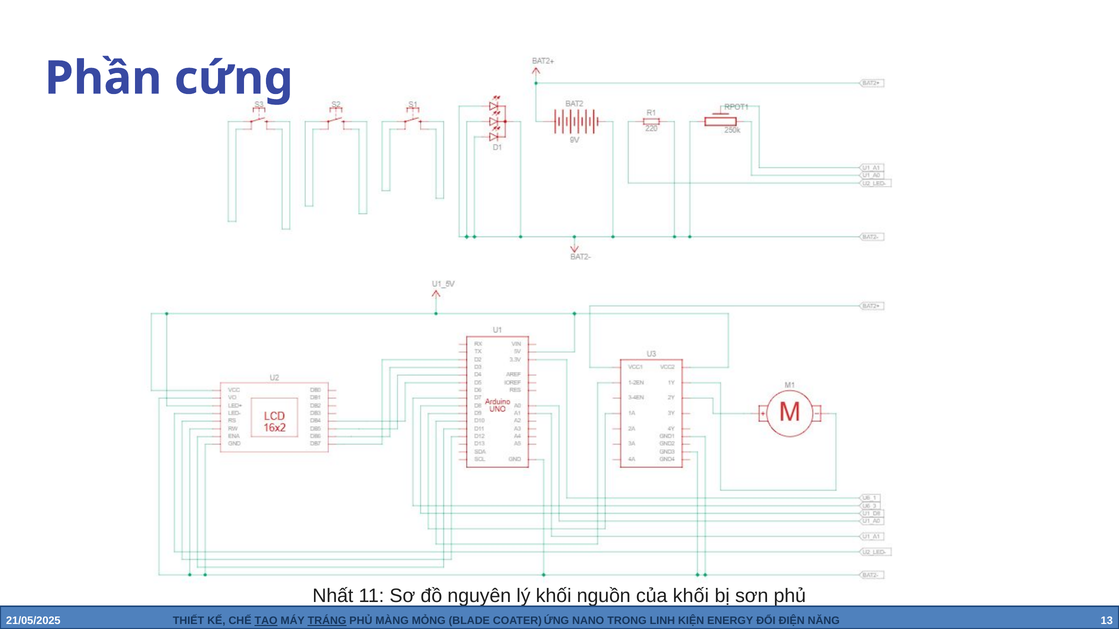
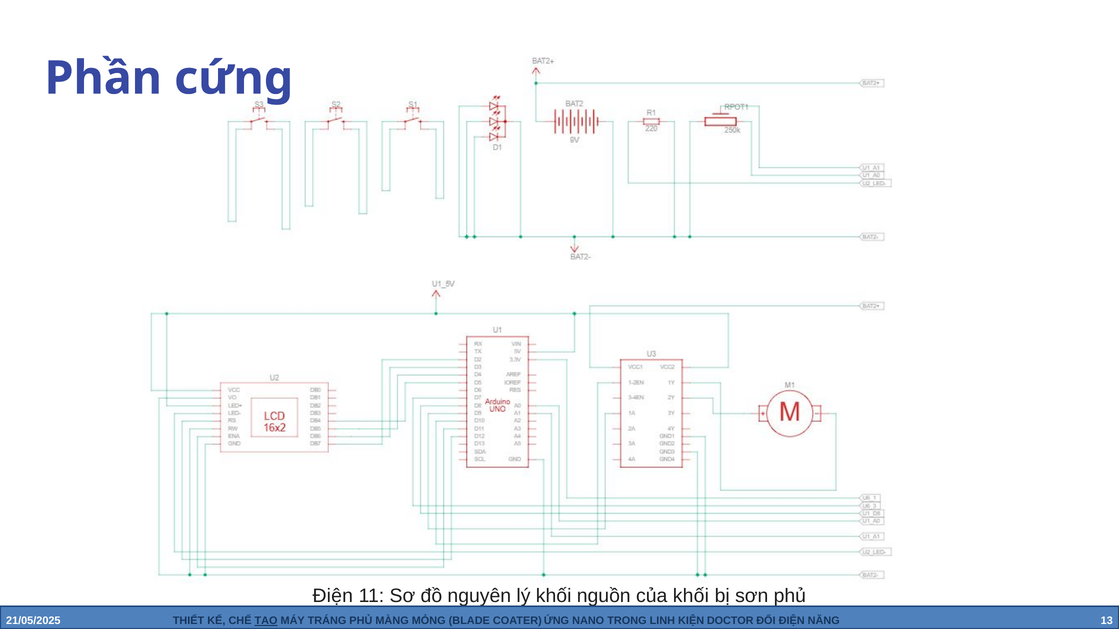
Nhất: Nhất -> Điện (333, 596)
TRÁNG underline: present -> none (327, 621)
ENERGY: ENERGY -> DOCTOR (730, 621)
